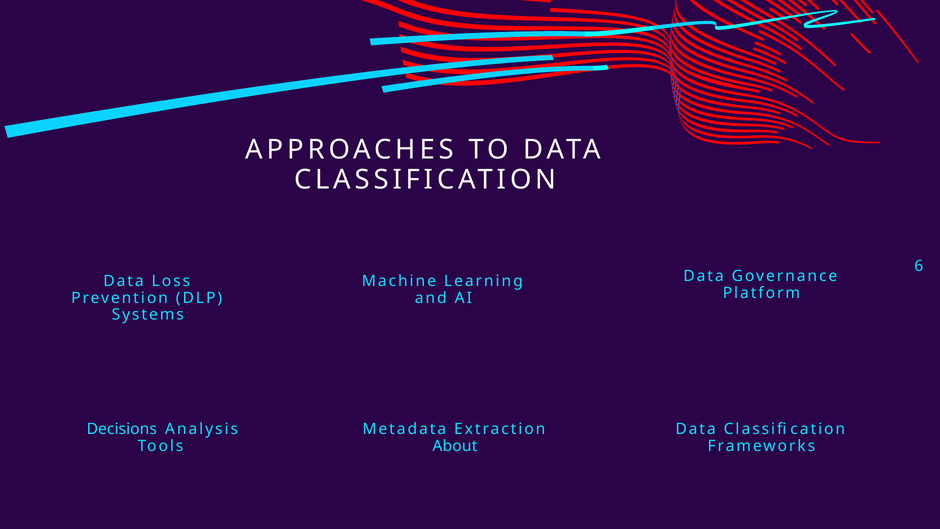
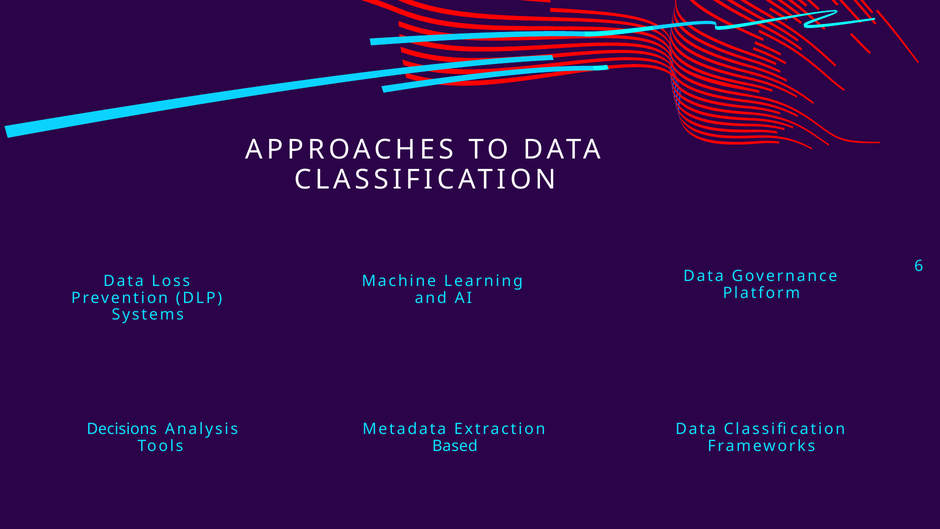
About: About -> Based (455, 446)
